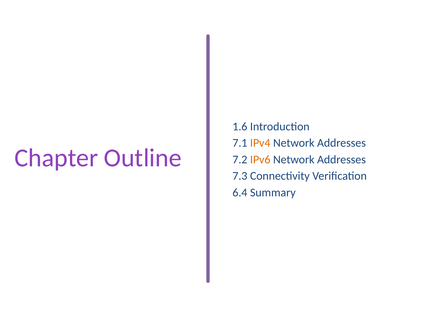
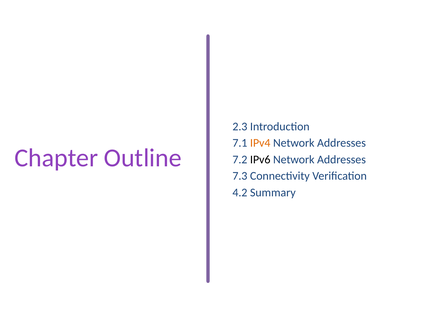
1.6: 1.6 -> 2.3 (240, 126)
IPv6 colour: orange -> black (260, 159)
6.4: 6.4 -> 4.2 (240, 192)
